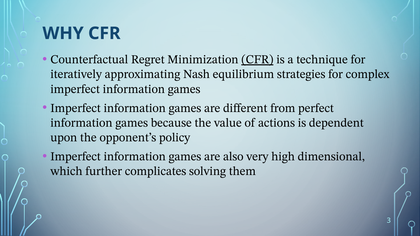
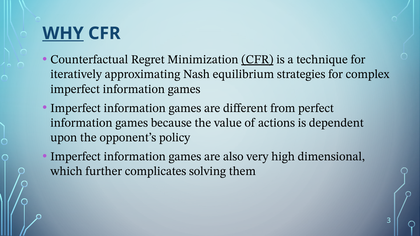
WHY underline: none -> present (63, 33)
